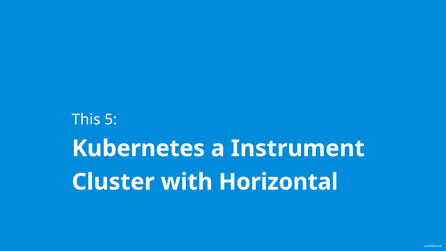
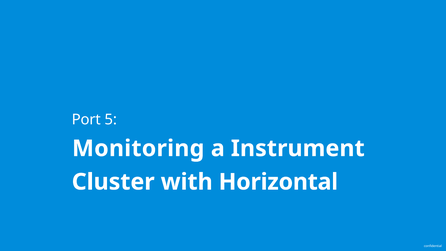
This: This -> Port (86, 119)
Kubernetes: Kubernetes -> Monitoring (138, 148)
